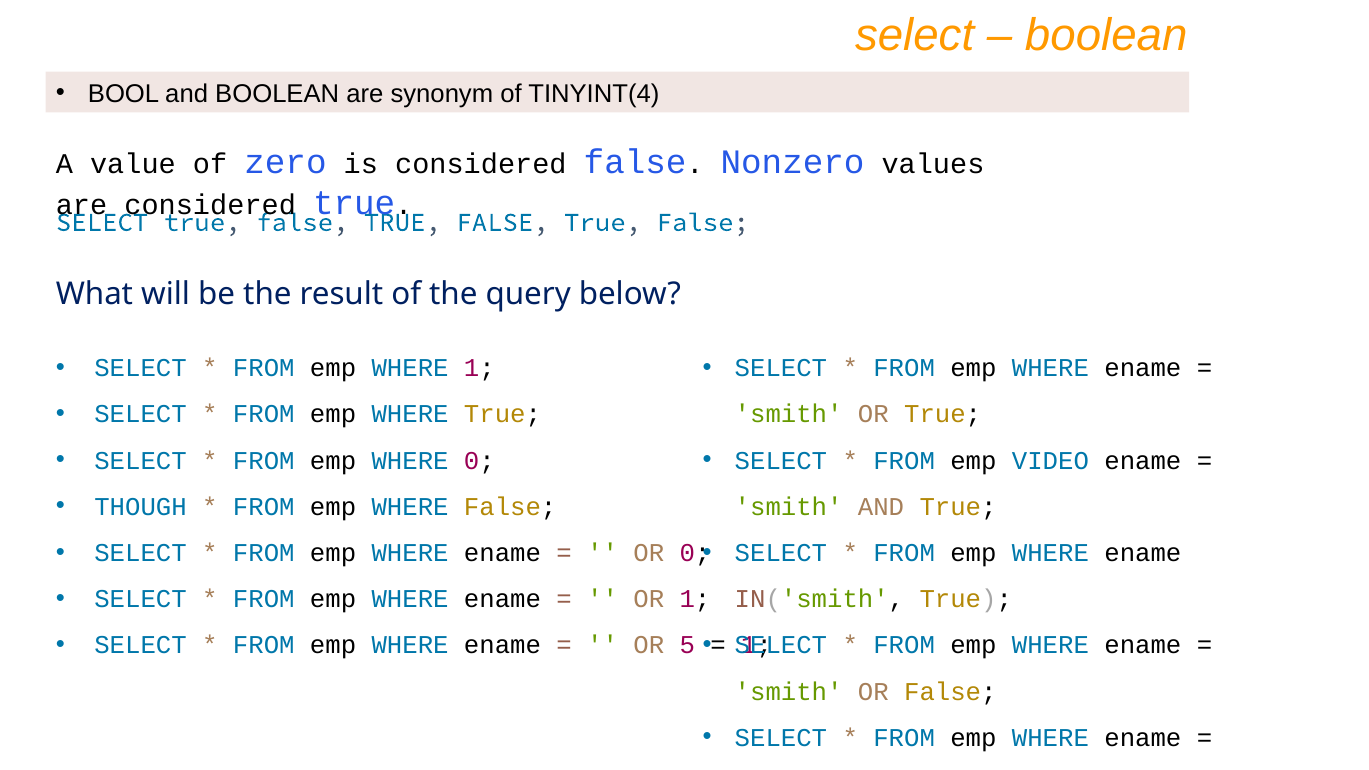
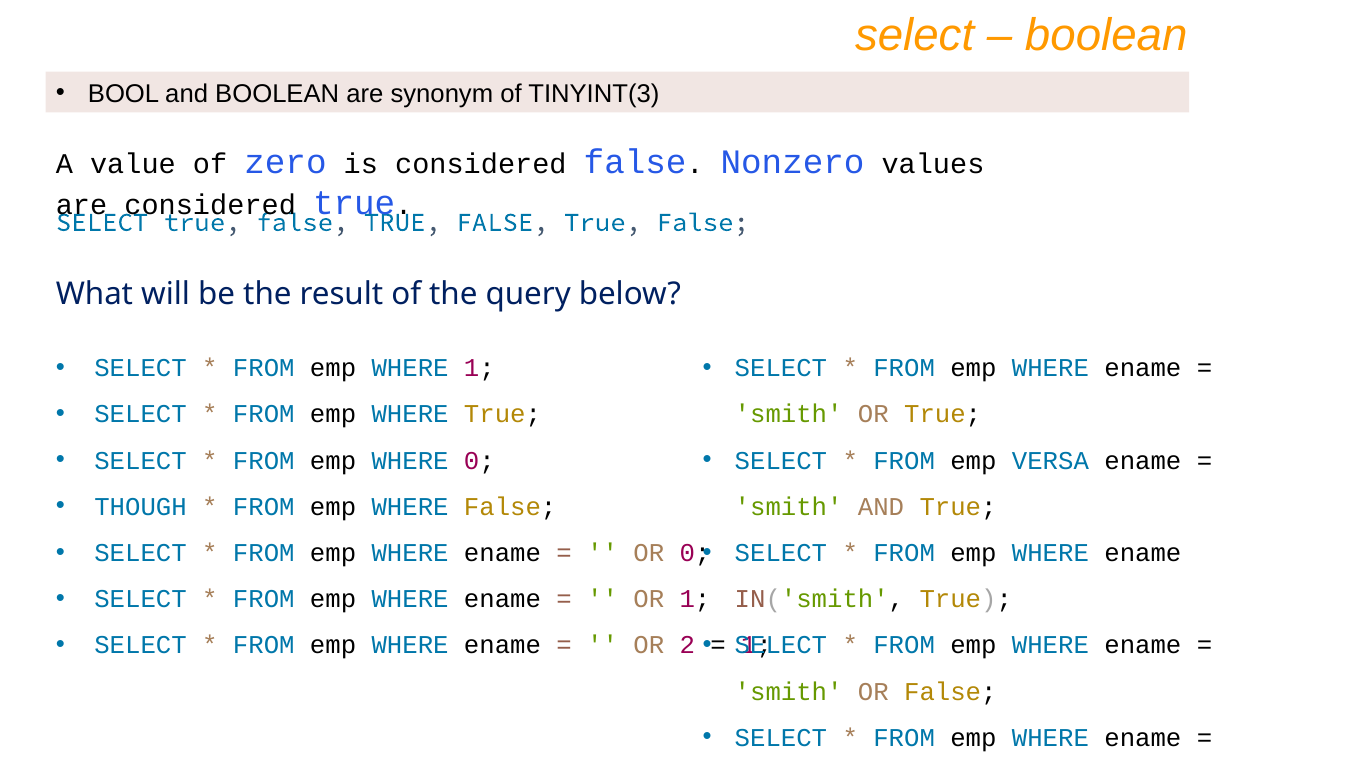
TINYINT(4: TINYINT(4 -> TINYINT(3 (594, 94)
VIDEO: VIDEO -> VERSA (1050, 461)
5: 5 -> 2 (687, 645)
